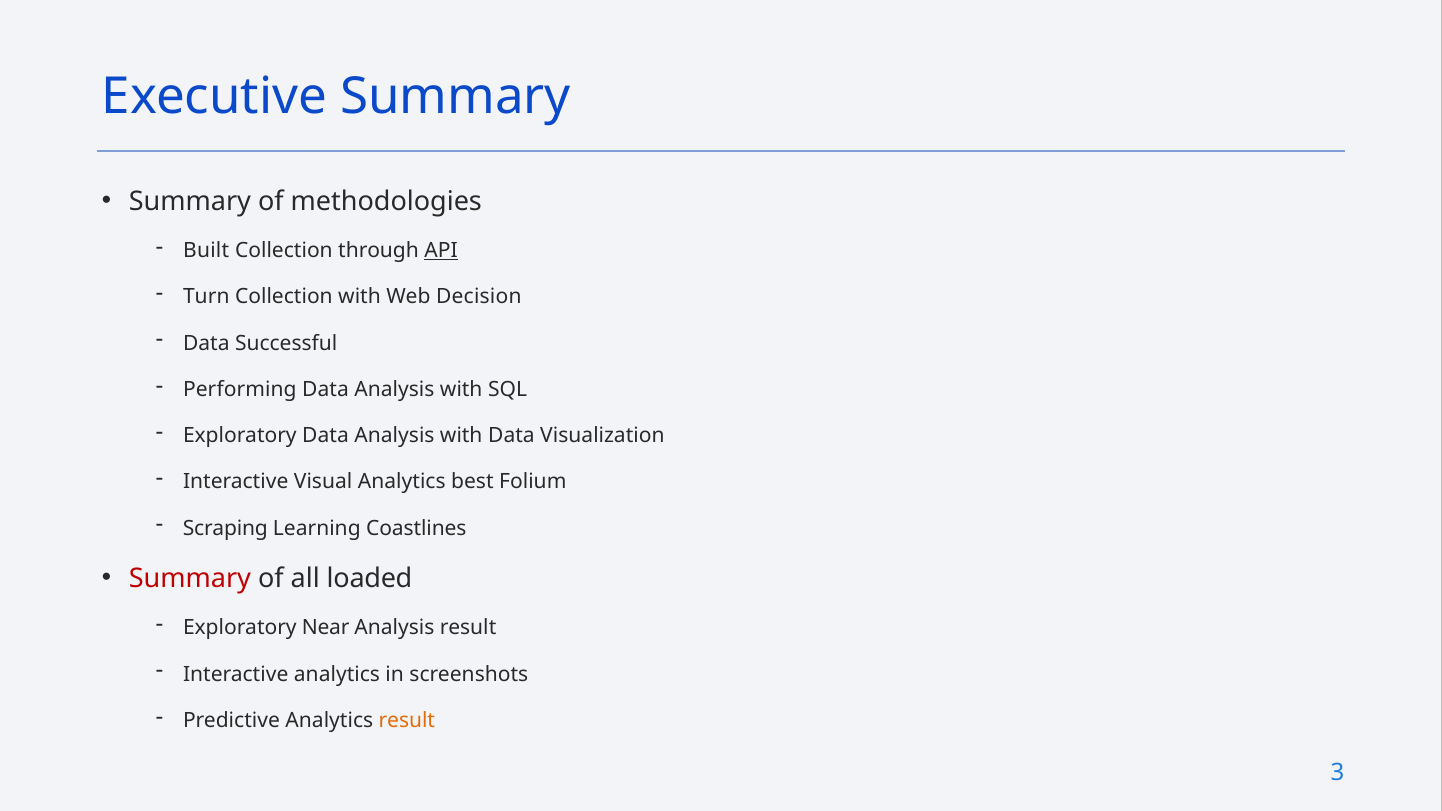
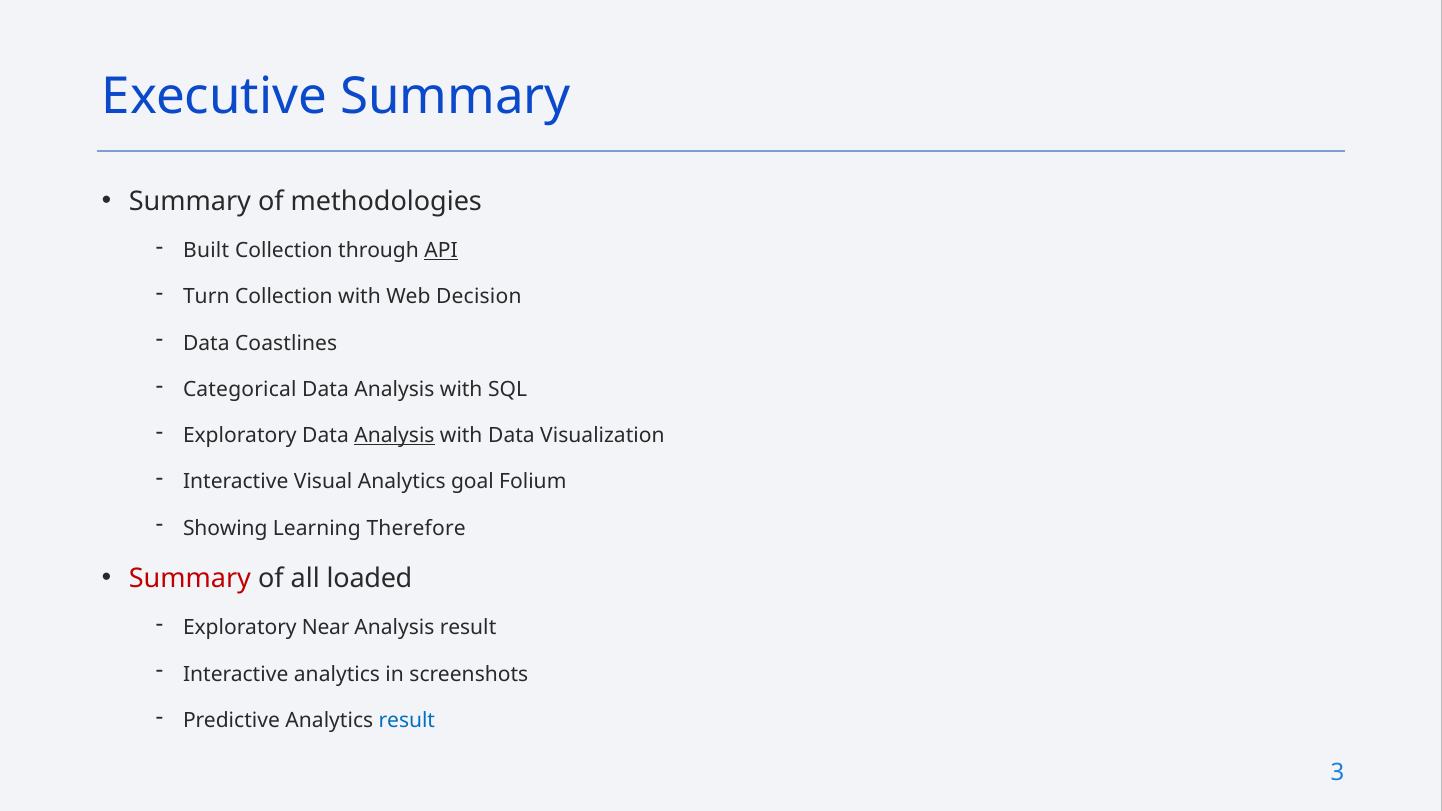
Successful: Successful -> Coastlines (286, 343)
Performing: Performing -> Categorical (240, 390)
Analysis underline: none -> present (394, 436)
best: best -> goal (472, 482)
Scraping: Scraping -> Showing (225, 528)
Coastlines: Coastlines -> Therefore (416, 528)
result colour: orange -> blue (407, 721)
